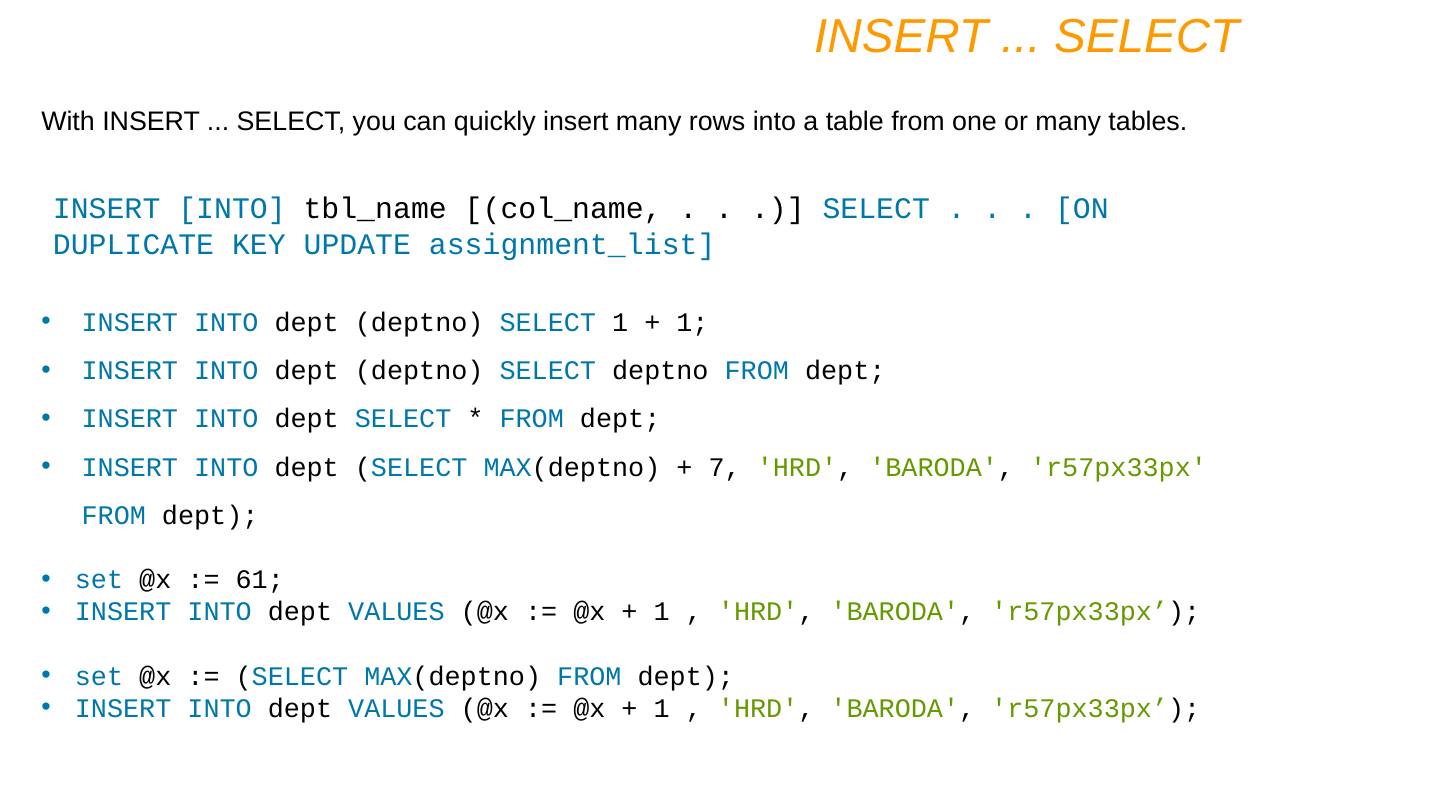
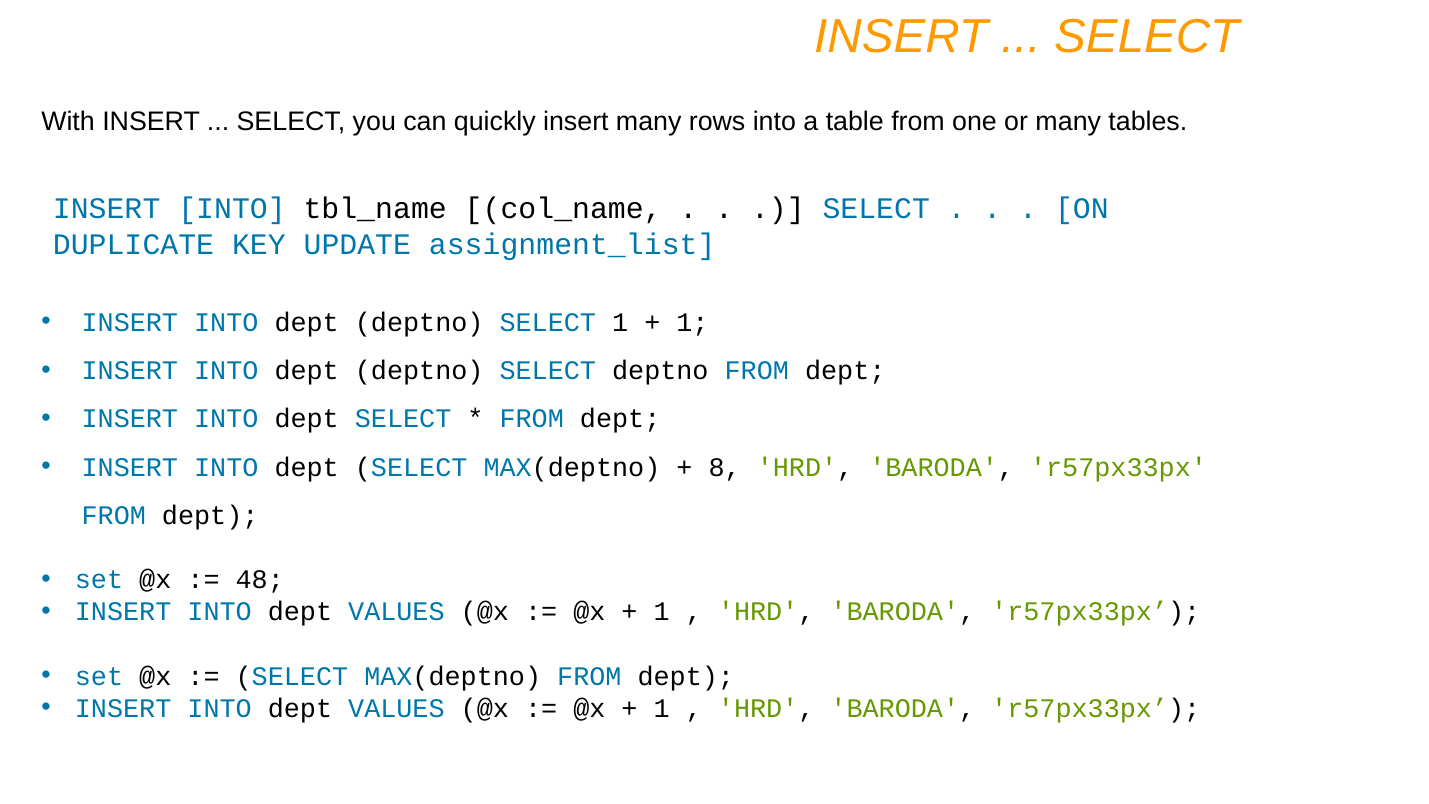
7: 7 -> 8 (725, 467)
61: 61 -> 48 (260, 580)
